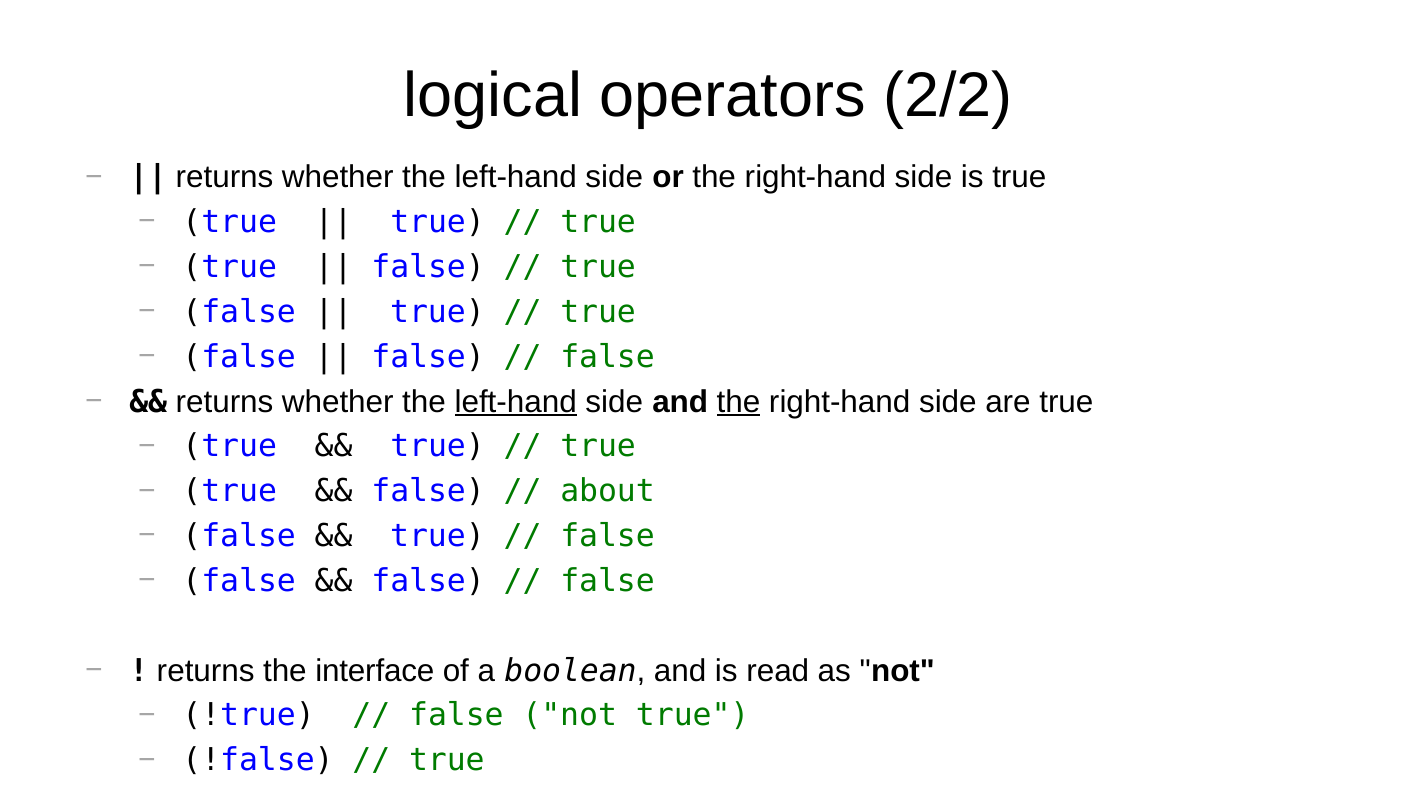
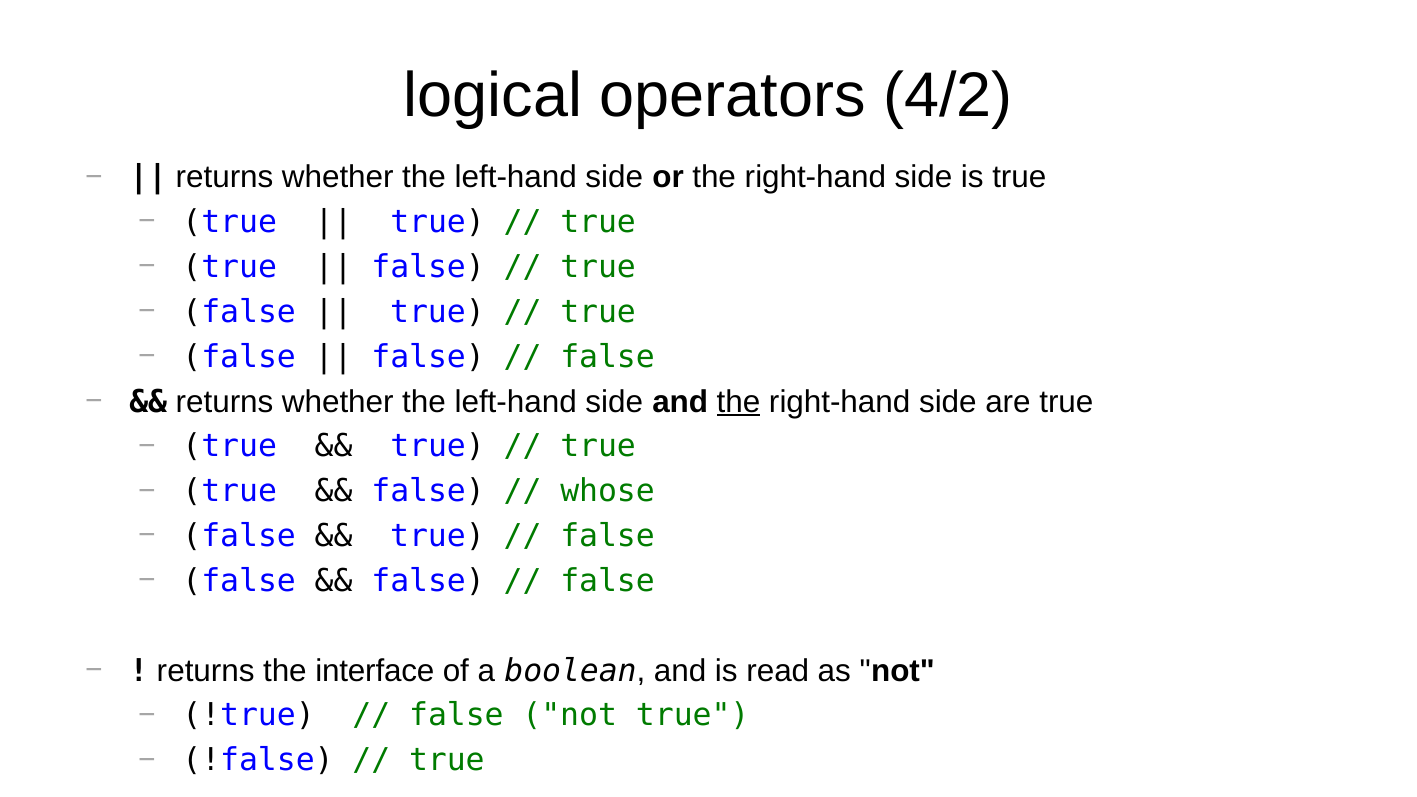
2/2: 2/2 -> 4/2 (948, 96)
left-hand underline: present -> none (516, 402)
about: about -> whose (608, 491)
